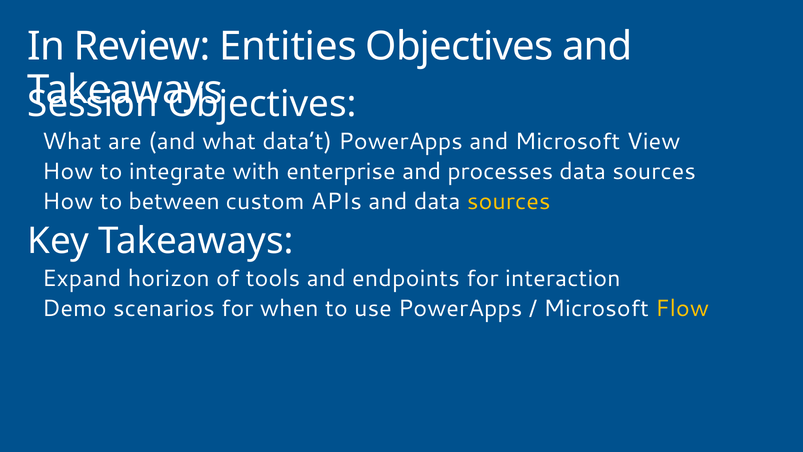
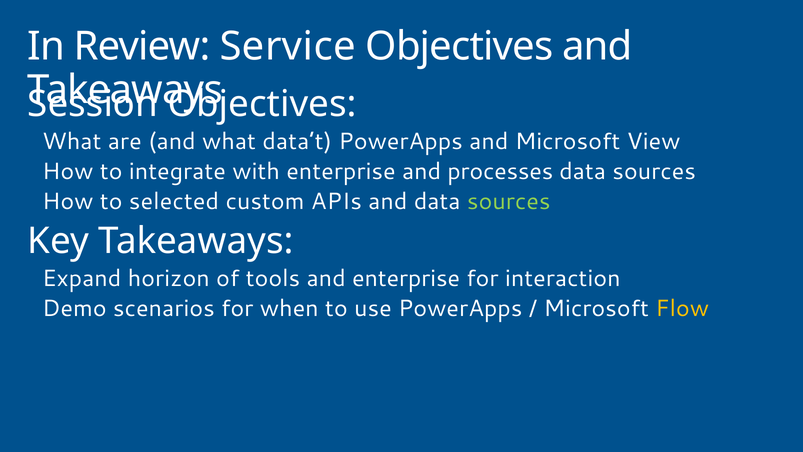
Entities: Entities -> Service (288, 47)
between: between -> selected (174, 201)
sources colour: yellow -> light green (509, 201)
and endpoints: endpoints -> enterprise (406, 278)
